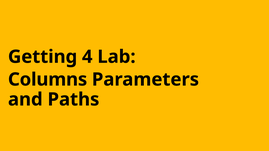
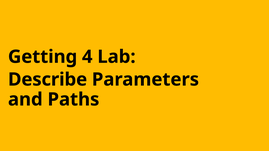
Columns: Columns -> Describe (48, 80)
